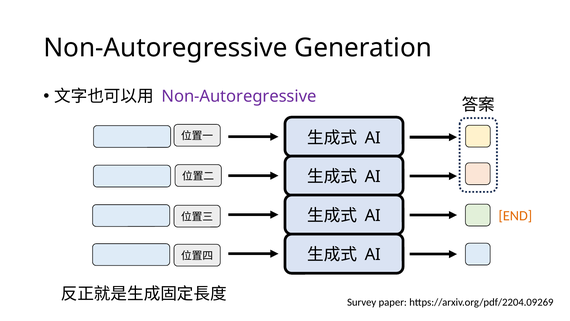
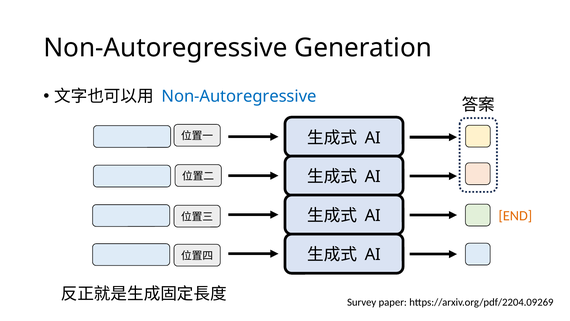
Non-Autoregressive colour: purple -> blue (239, 96)
